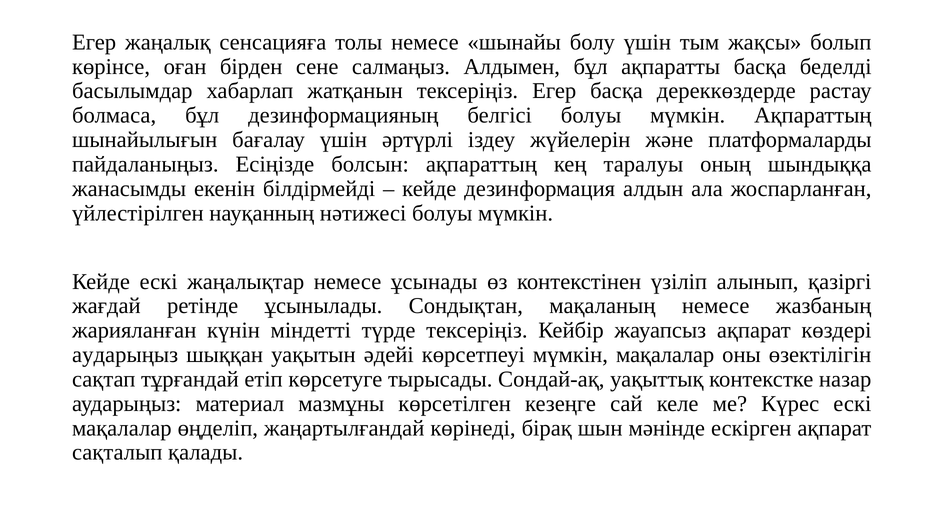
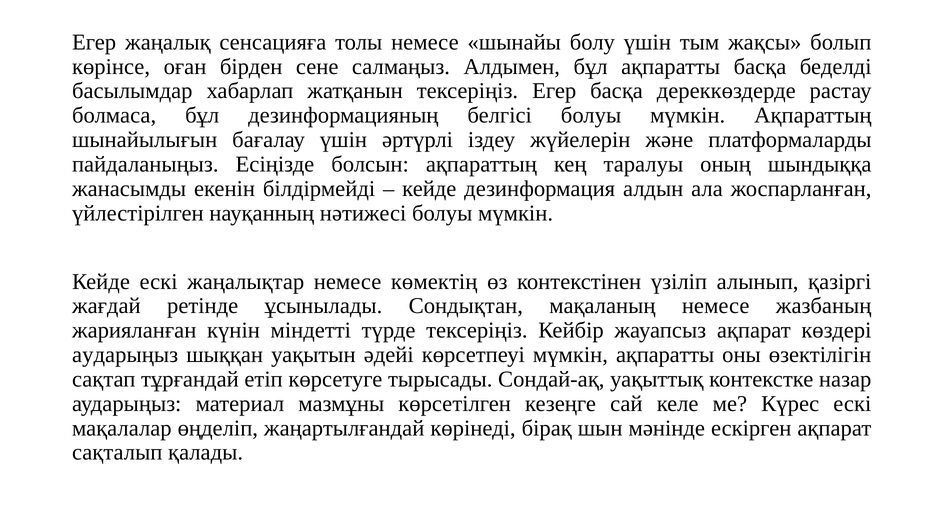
ұсынады: ұсынады -> көмектің (434, 282)
мүмкін мақалалар: мақалалар -> ақпаратты (665, 355)
